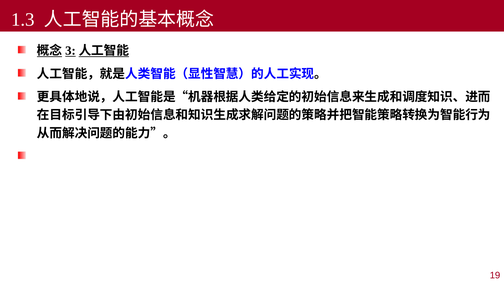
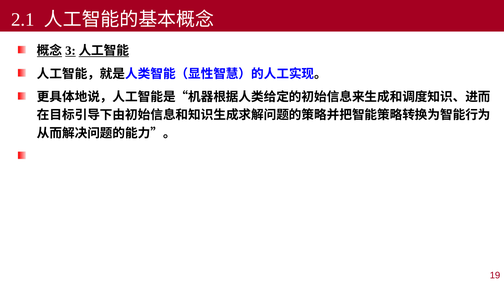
1.3: 1.3 -> 2.1 (23, 20)
